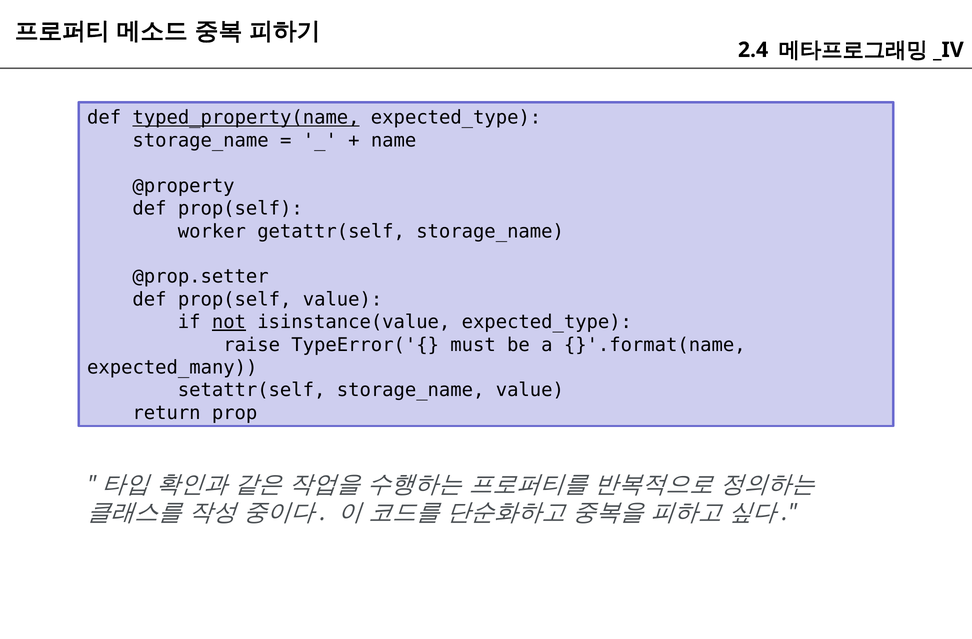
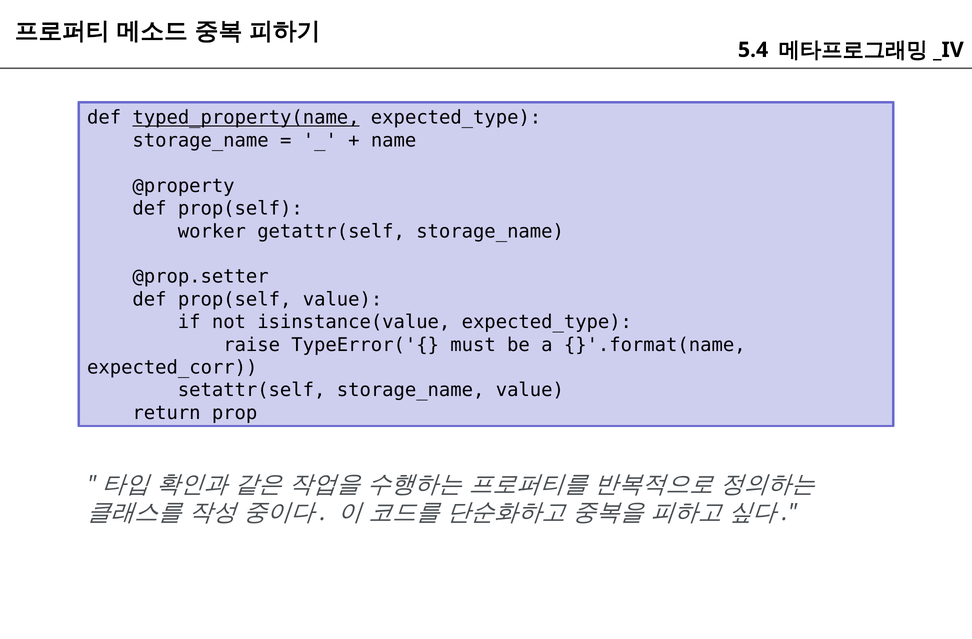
2.4: 2.4 -> 5.4 (753, 50)
not underline: present -> none (229, 322)
expected_many: expected_many -> expected_corr (172, 367)
